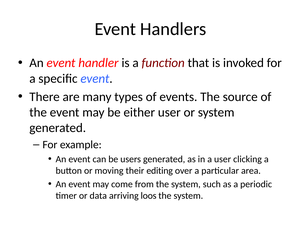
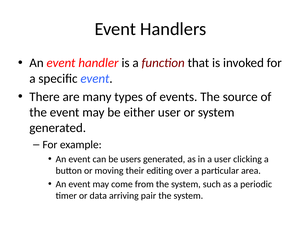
loos: loos -> pair (149, 196)
